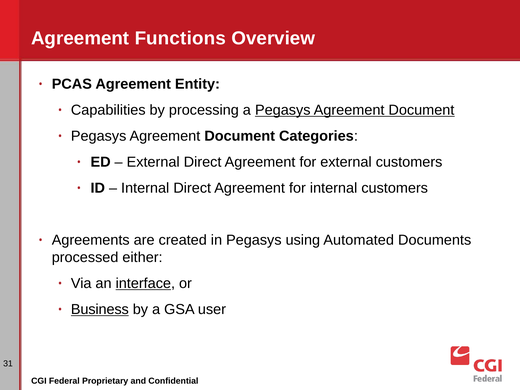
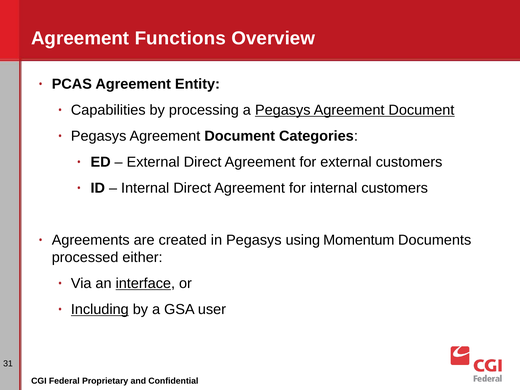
Automated: Automated -> Momentum (359, 240)
Business: Business -> Including (100, 309)
